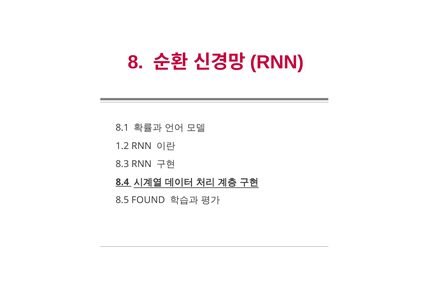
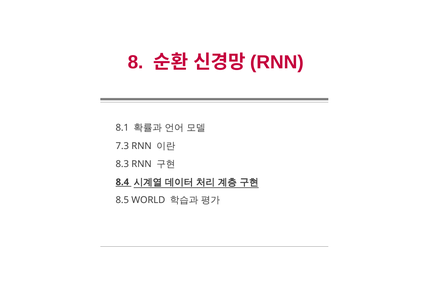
1.2: 1.2 -> 7.3 (122, 146)
FOUND: FOUND -> WORLD (148, 200)
